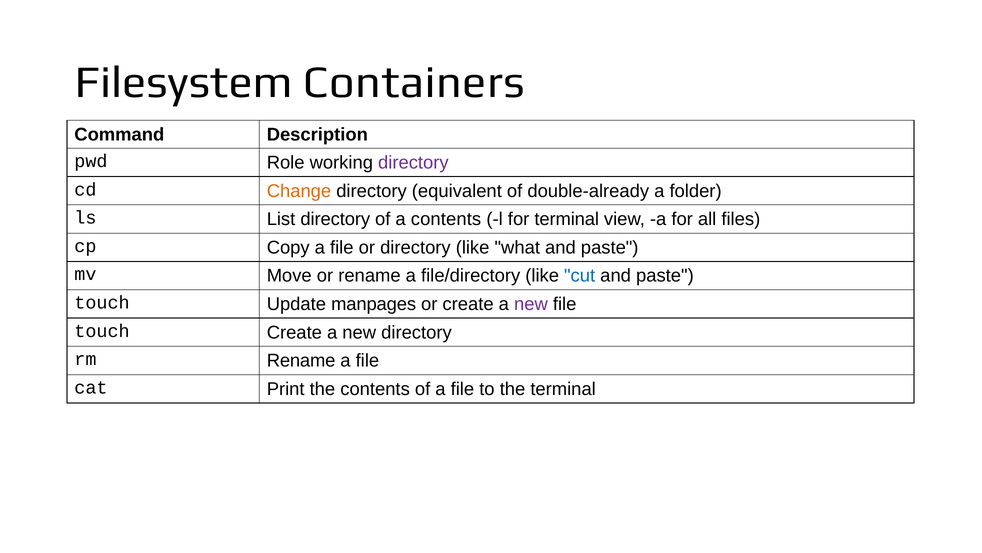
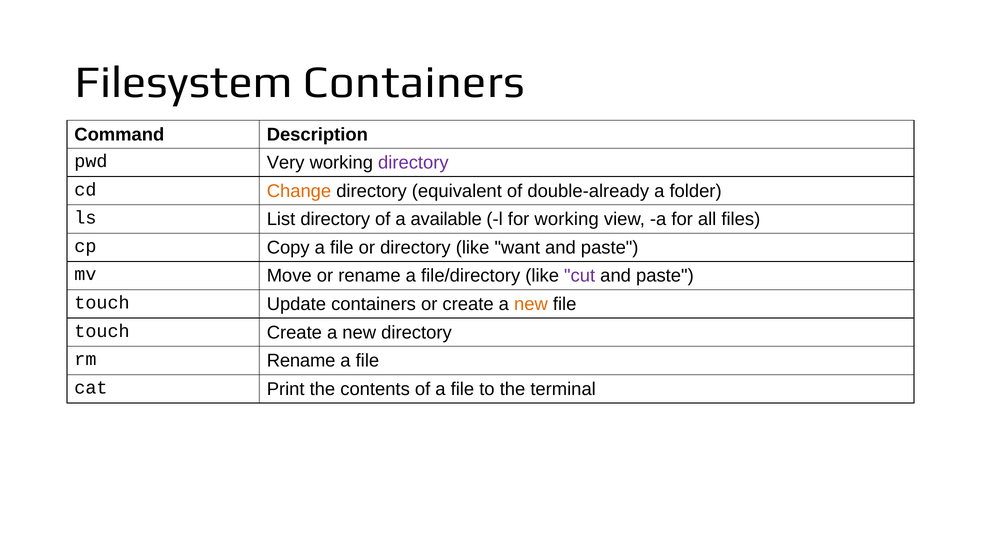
Role: Role -> Very (286, 163)
a contents: contents -> available (446, 219)
for terminal: terminal -> working (567, 219)
what: what -> want (517, 247)
cut colour: blue -> purple (580, 276)
Update manpages: manpages -> containers (374, 304)
new colour: purple -> orange (531, 304)
